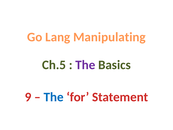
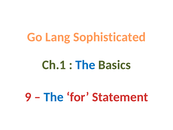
Manipulating: Manipulating -> Sophisticated (109, 37)
Ch.5: Ch.5 -> Ch.1 (54, 65)
The colour: purple -> blue (85, 65)
